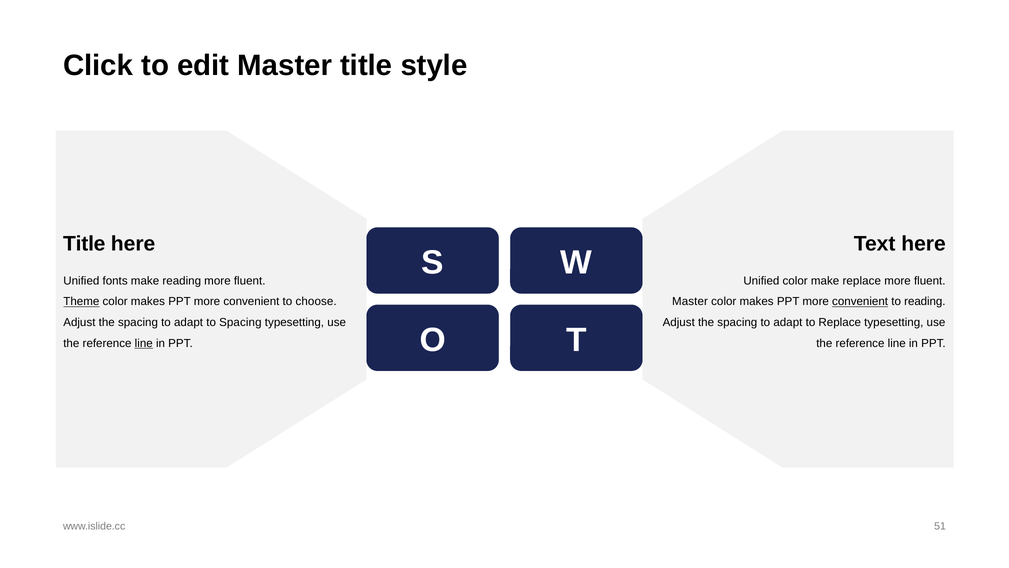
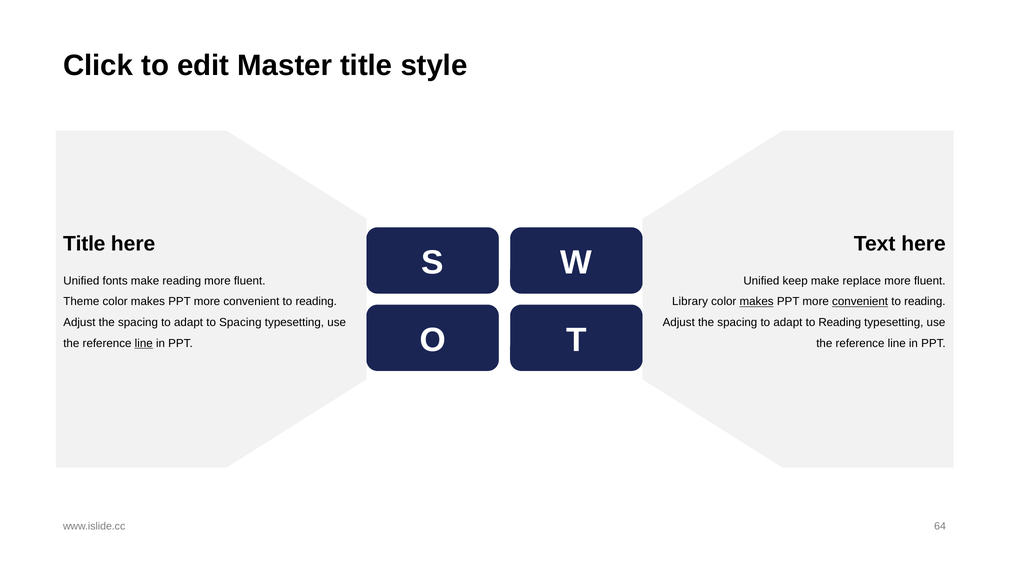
Unified color: color -> keep (795, 281)
Theme underline: present -> none (81, 301)
choose: choose -> reading (316, 301)
Master: Master -> Library (690, 301)
makes underline: none -> present (757, 301)
adapt to Replace: Replace -> Reading (840, 322)
51: 51 -> 64 (940, 526)
